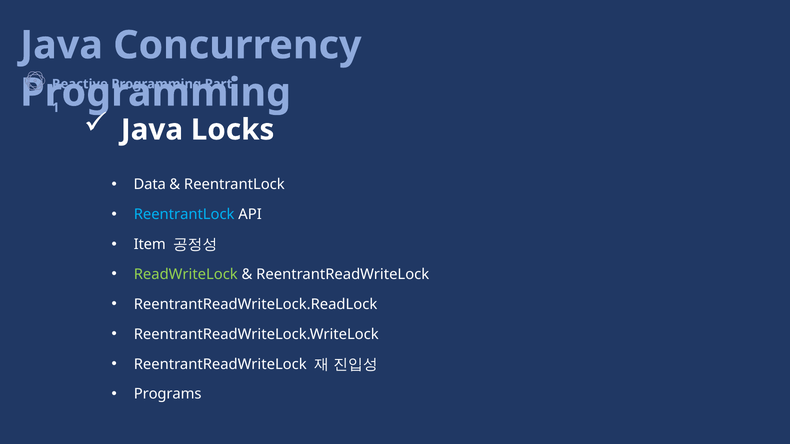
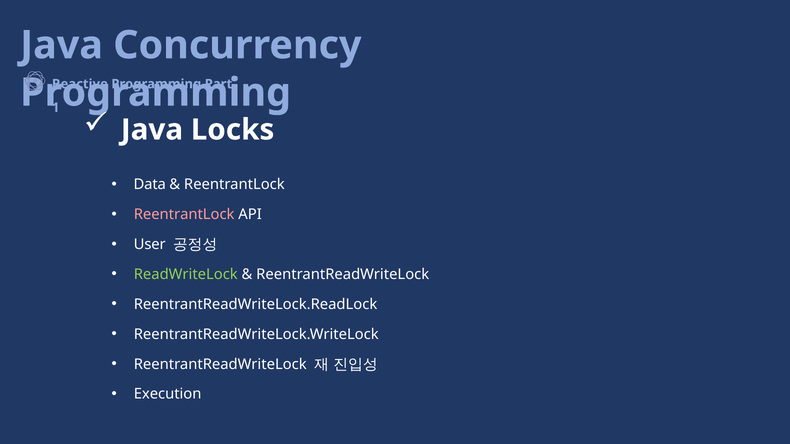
ReentrantLock colour: light blue -> pink (184, 215)
Item: Item -> User (150, 245)
Programs: Programs -> Execution (168, 394)
